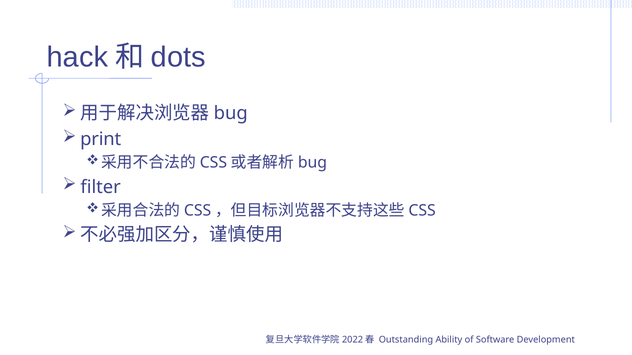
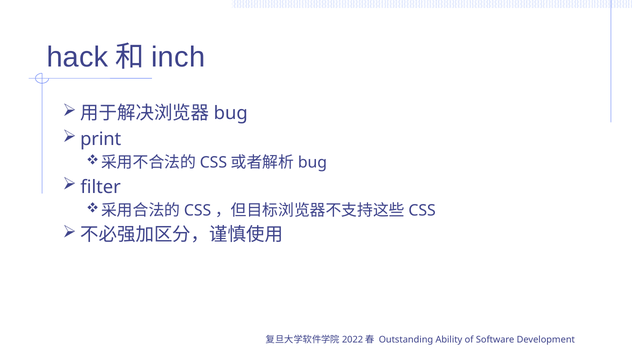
dots: dots -> inch (178, 57)
